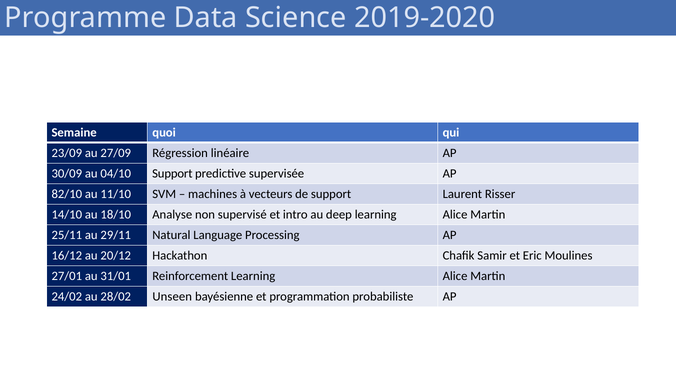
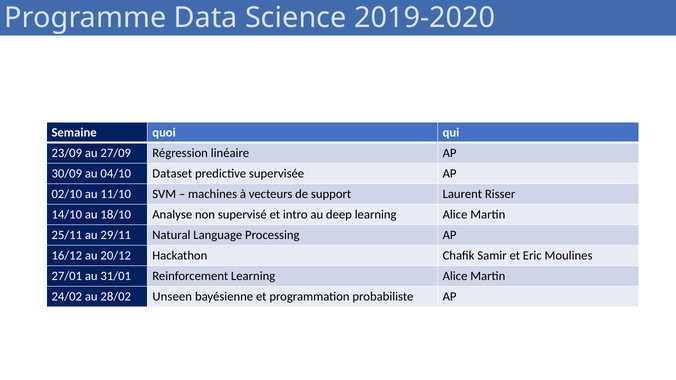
04/10 Support: Support -> Dataset (172, 174)
82/10: 82/10 -> 02/10 (67, 194)
